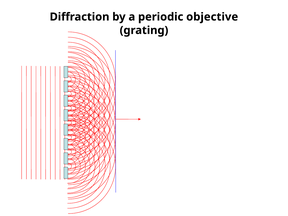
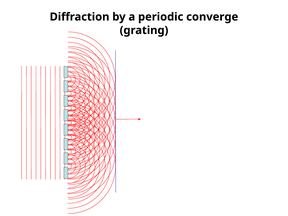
objective: objective -> converge (212, 17)
